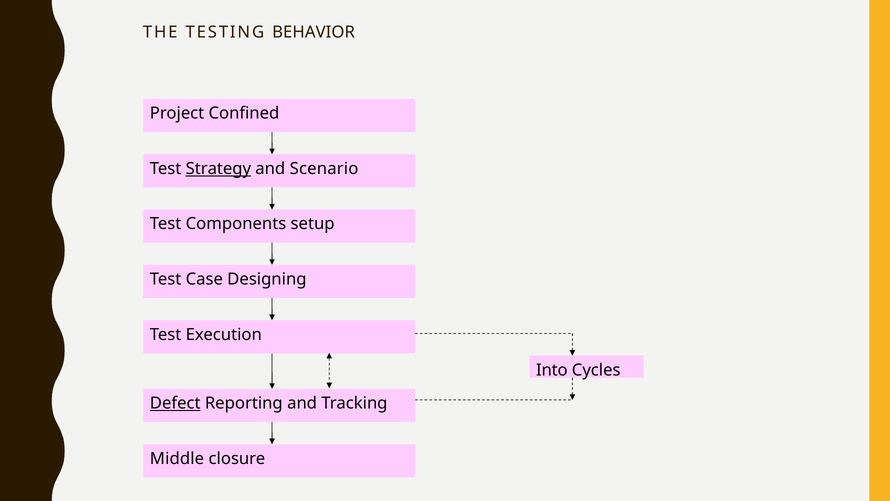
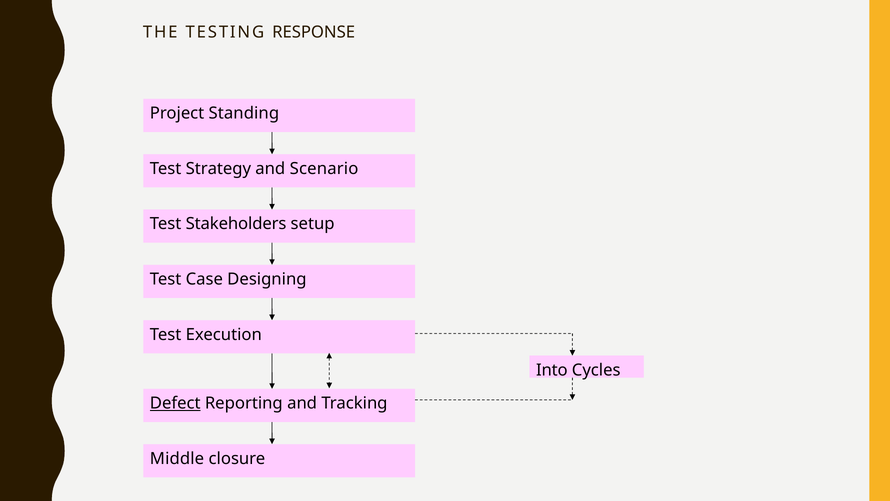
BEHAVIOR: BEHAVIOR -> RESPONSE (314, 32)
Confined: Confined -> Standing (244, 113)
Strategy underline: present -> none (218, 169)
Components: Components -> Stakeholders (236, 224)
